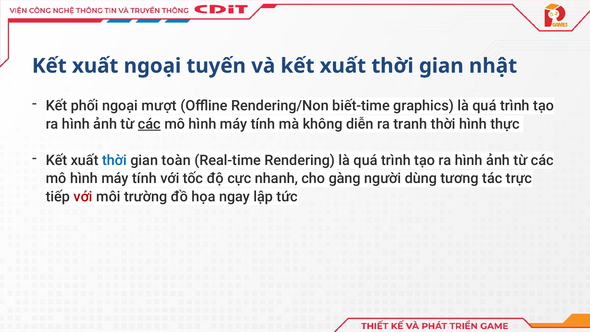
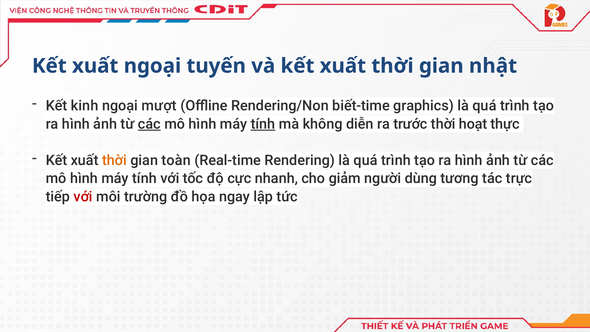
phối: phối -> kinh (85, 106)
tính underline: none -> present (263, 124)
tranh: tranh -> trước (410, 124)
thời hình: hình -> hoạt (473, 124)
thời colour: blue -> orange (115, 160)
gàng: gàng -> giảm (345, 179)
